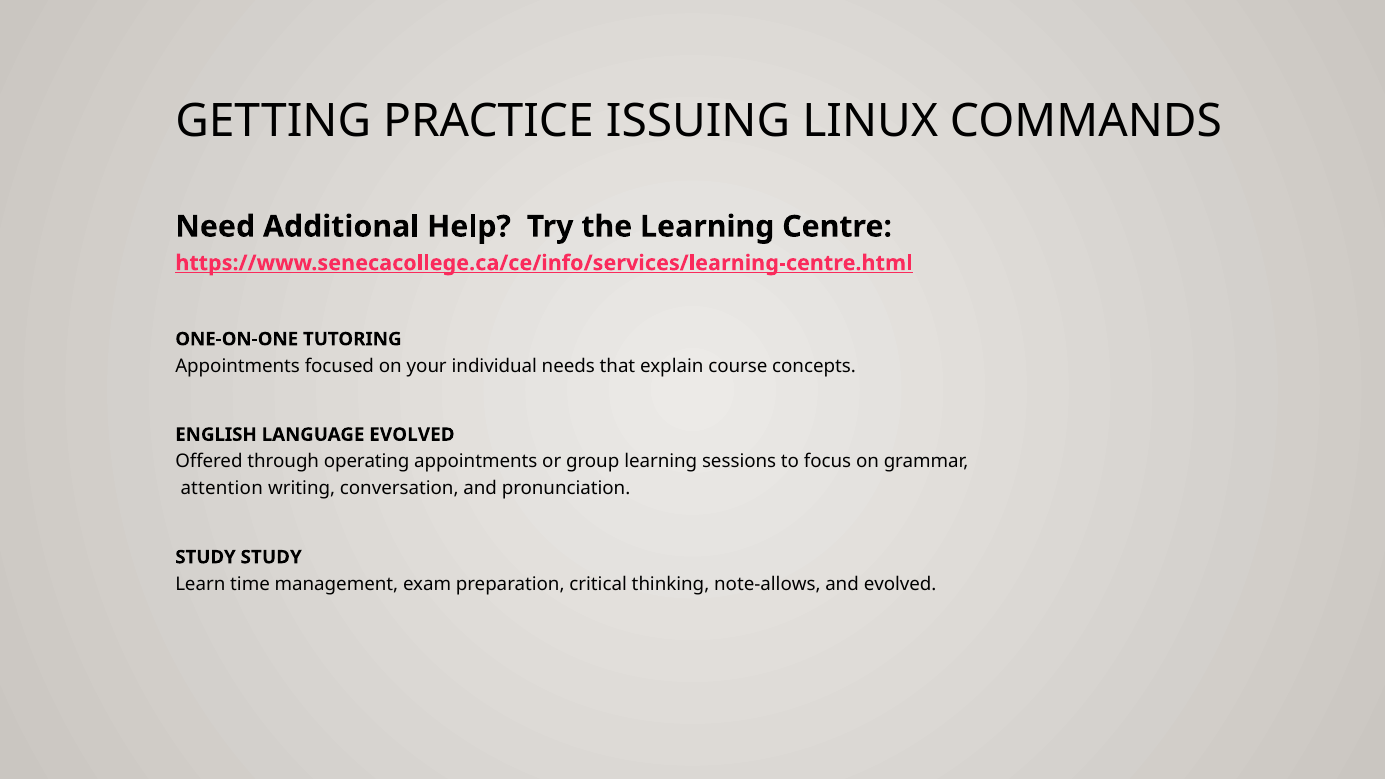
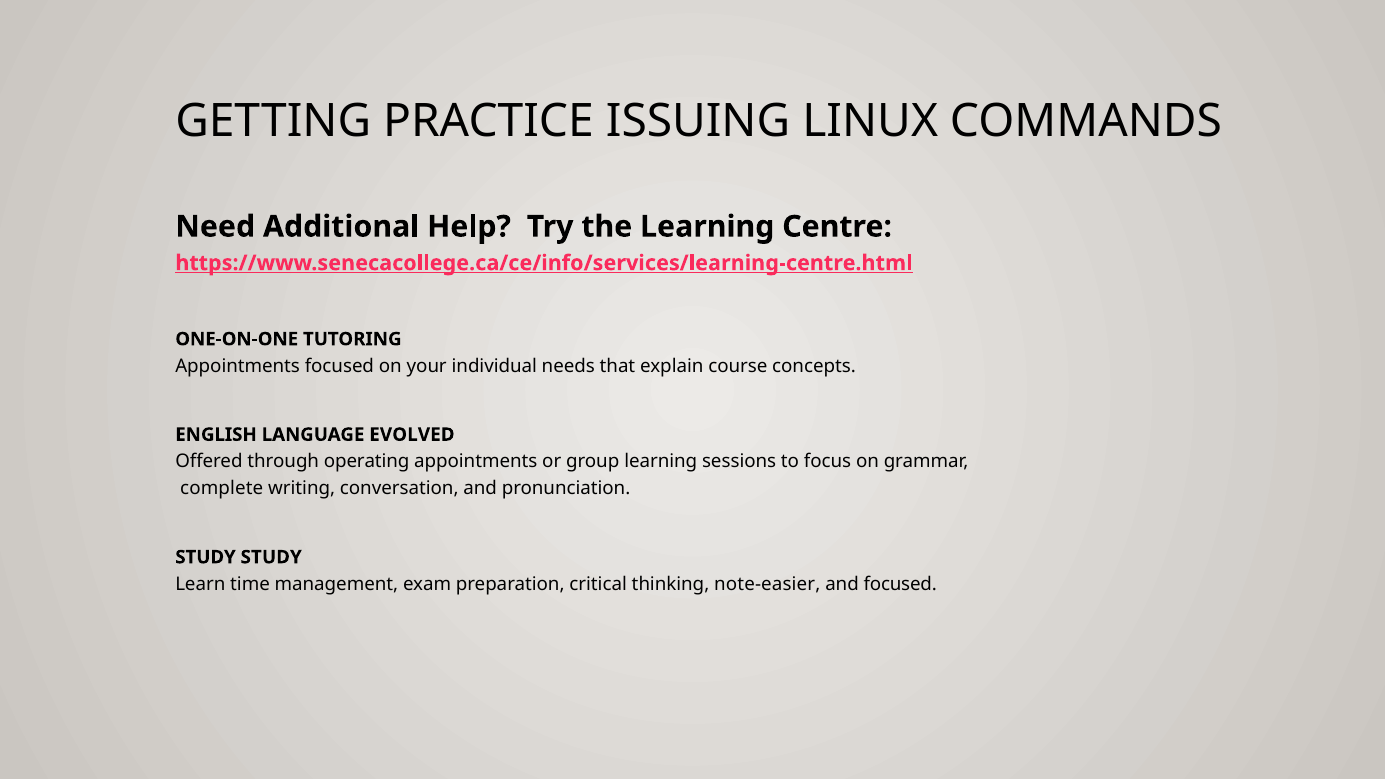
attention: attention -> complete (222, 489)
note-allows: note-allows -> note-easier (767, 584)
and evolved: evolved -> focused (900, 584)
